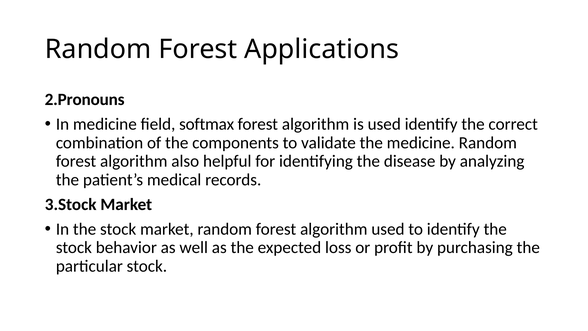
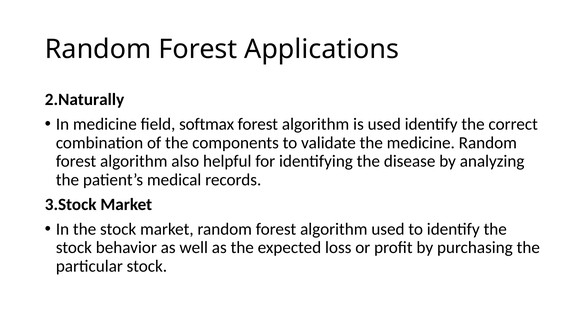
2.Pronouns: 2.Pronouns -> 2.Naturally (85, 99)
